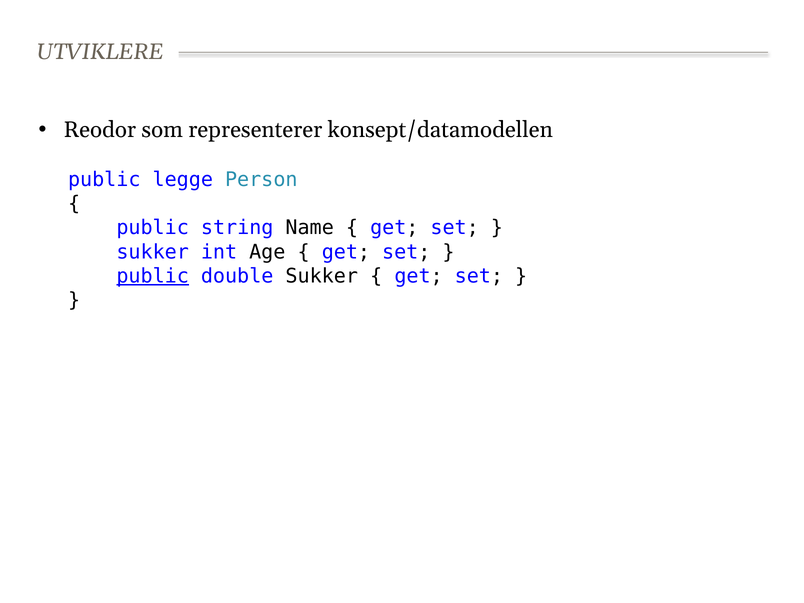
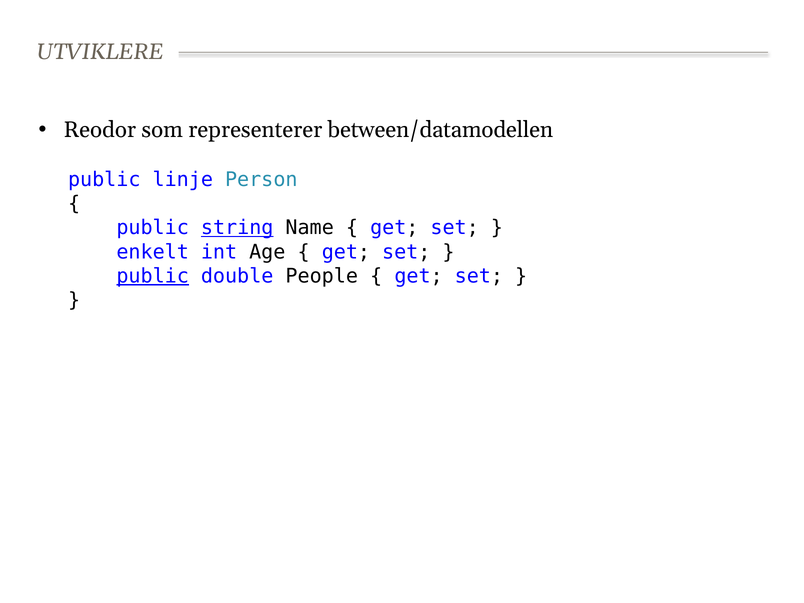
konsept/datamodellen: konsept/datamodellen -> between/datamodellen (440, 130)
legge: legge -> linje (183, 180)
string underline: none -> present (237, 228)
sukker: sukker -> enkelt (153, 252)
double Sukker: Sukker -> People (322, 276)
